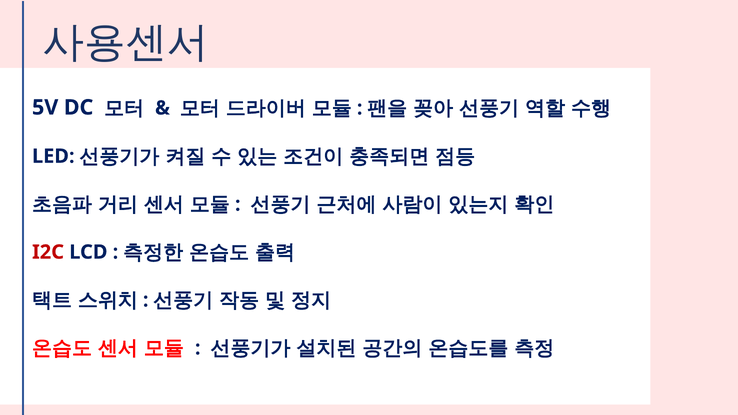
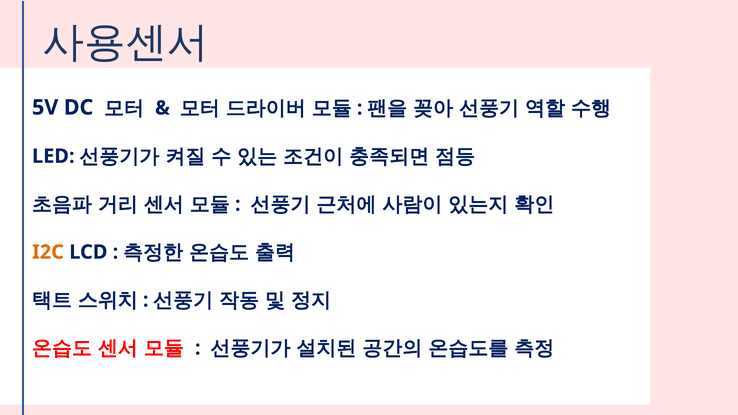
I2C colour: red -> orange (48, 252)
